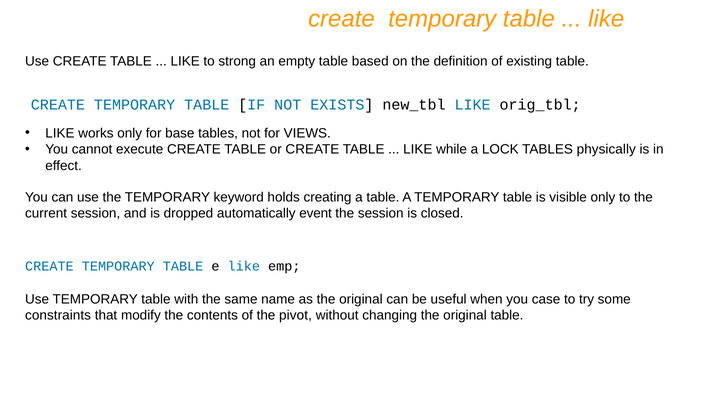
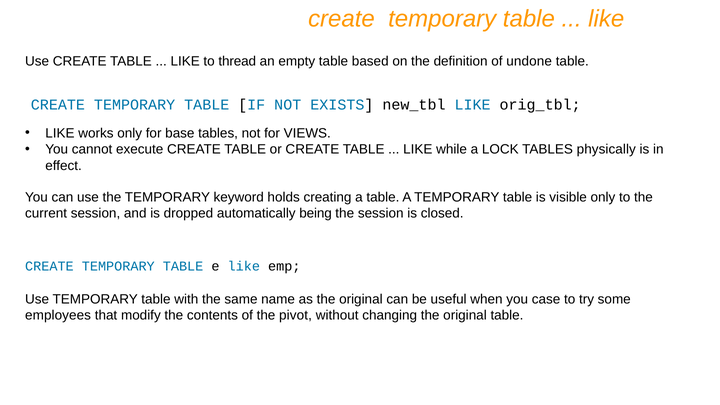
strong: strong -> thread (237, 61)
existing: existing -> undone (529, 61)
event: event -> being (316, 213)
constraints: constraints -> employees (58, 316)
